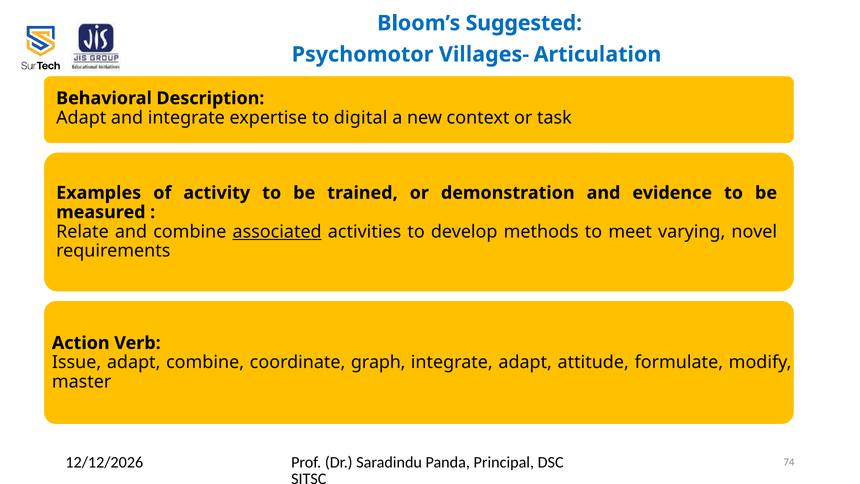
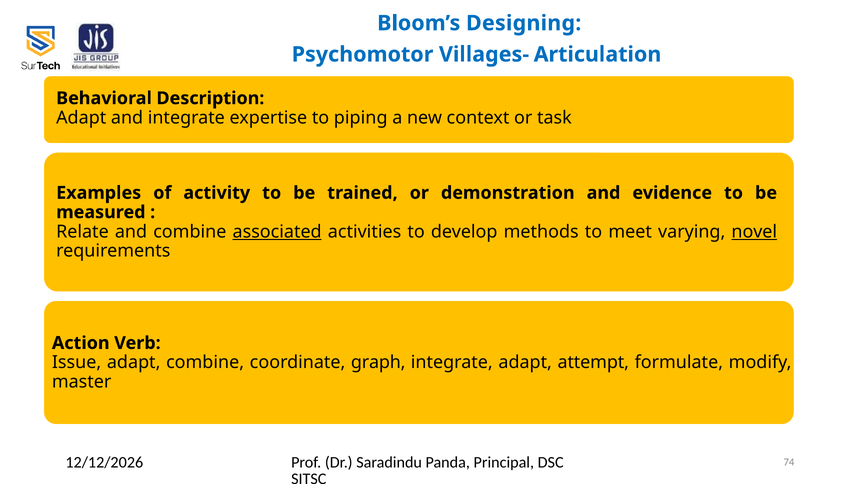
Suggested: Suggested -> Designing (524, 23)
digital: digital -> piping (361, 118)
novel underline: none -> present (754, 231)
attitude: attitude -> attempt (593, 362)
